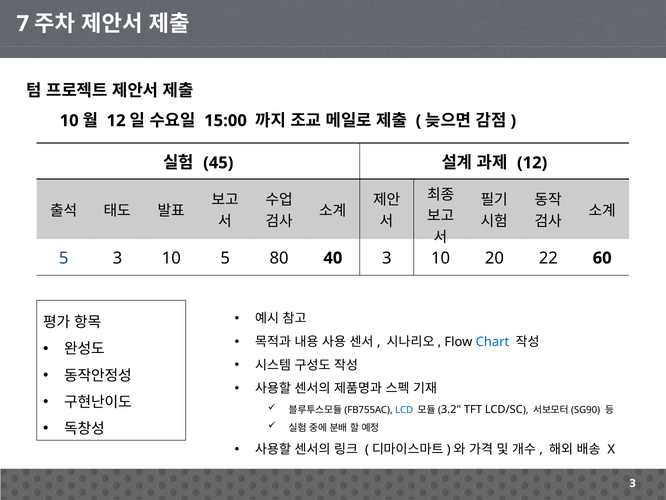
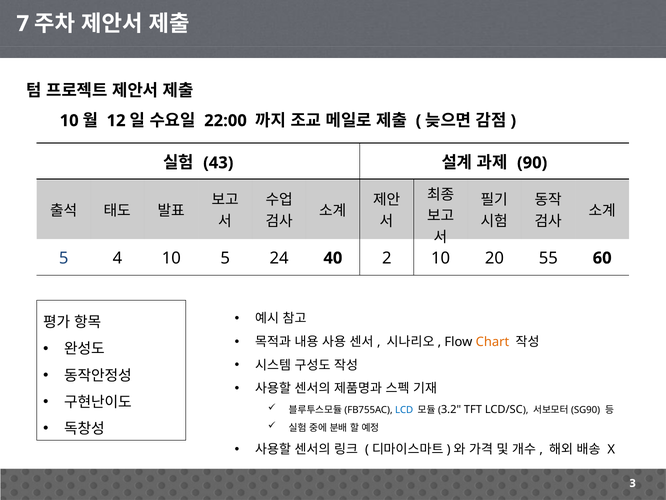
15:00: 15:00 -> 22:00 (226, 121)
45: 45 -> 43 (218, 163)
12: 12 -> 90 (532, 163)
5 3: 3 -> 4 (118, 258)
80: 80 -> 24 (279, 258)
40 3: 3 -> 2 (387, 258)
22: 22 -> 55 (548, 258)
Chart colour: blue -> orange (493, 342)
